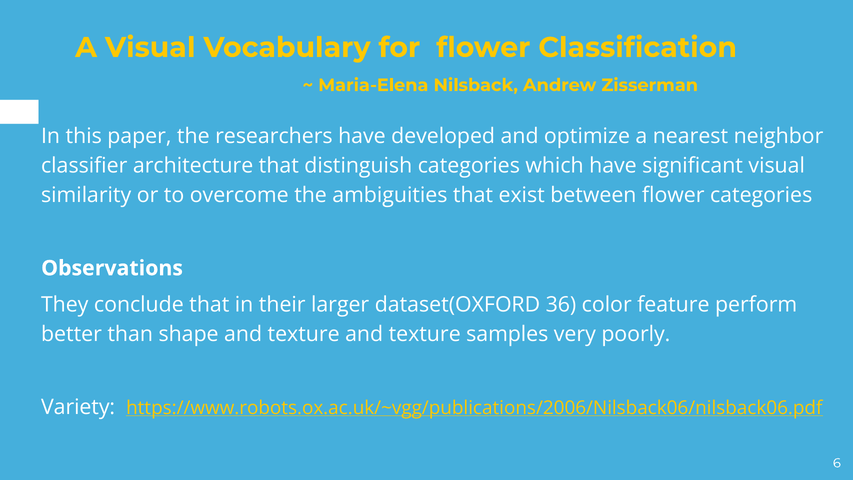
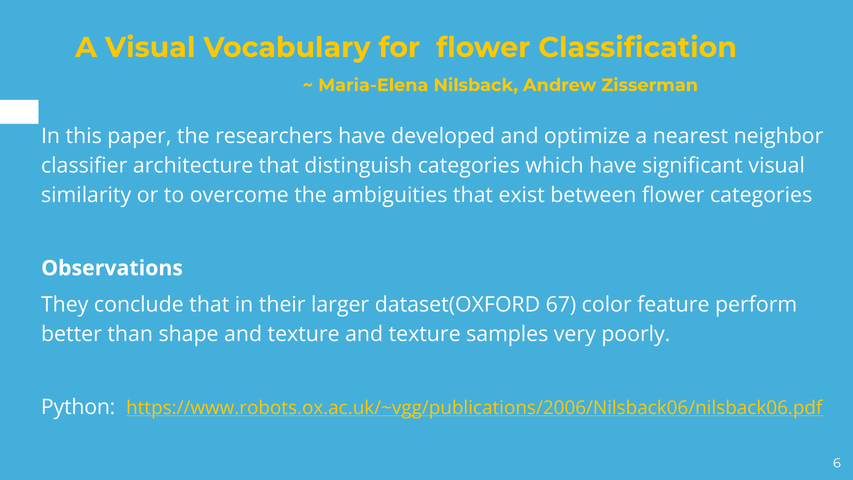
36: 36 -> 67 (561, 305)
Variety: Variety -> Python (78, 407)
